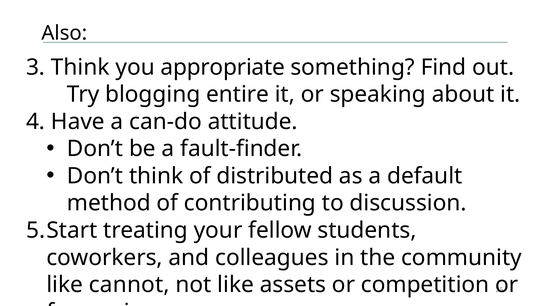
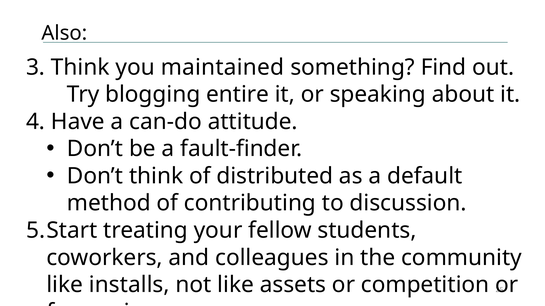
appropriate: appropriate -> maintained (222, 67)
cannot: cannot -> installs (129, 285)
